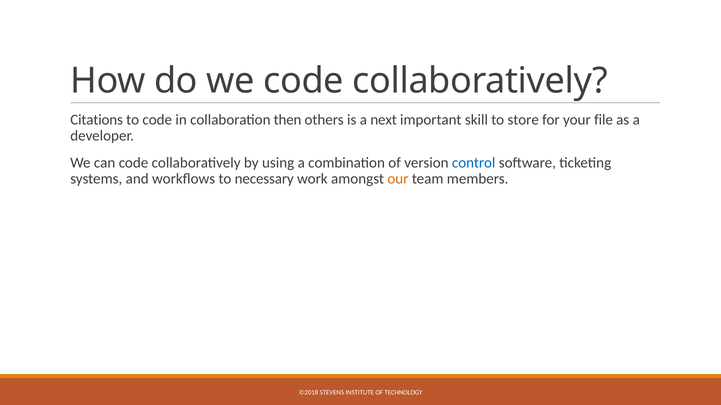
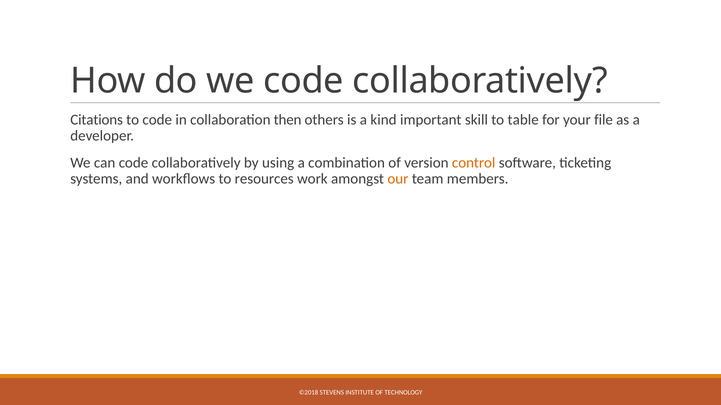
next: next -> kind (383, 120)
store: store -> table (523, 120)
control colour: blue -> orange (474, 163)
necessary: necessary -> resources (264, 179)
